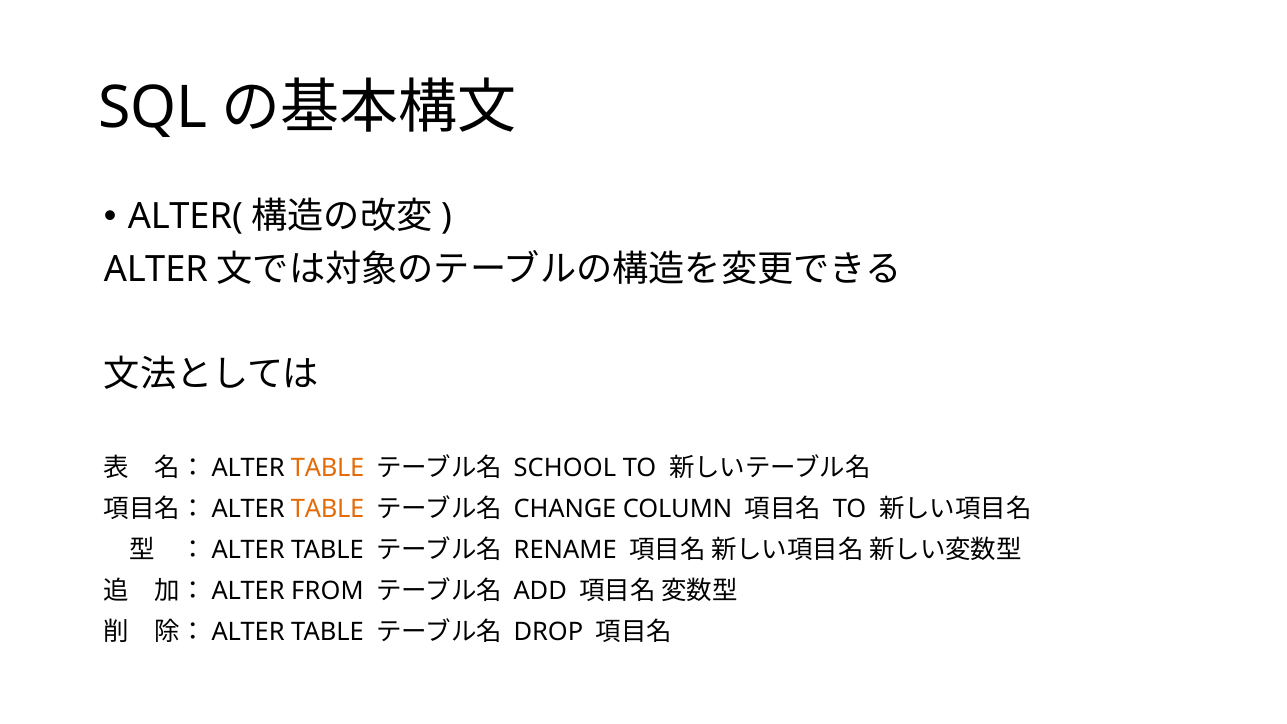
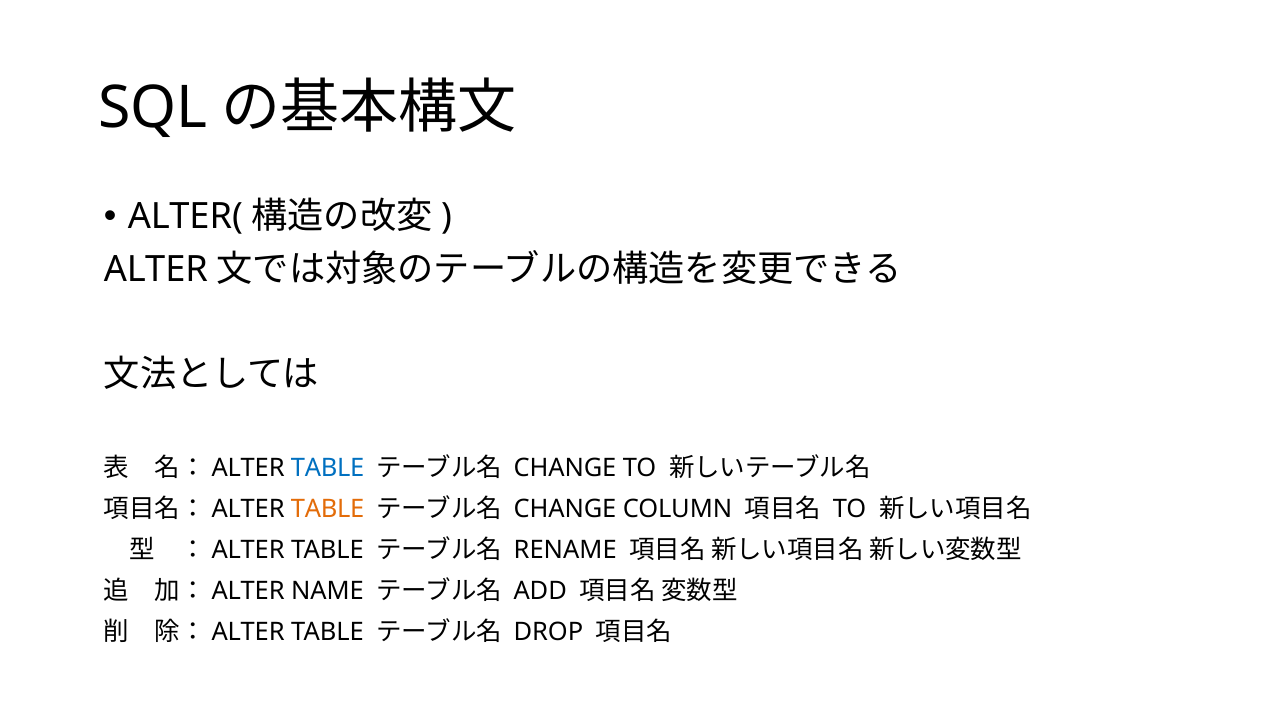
TABLE colour: orange -> blue (328, 468)
SCHOOL: SCHOOL -> CHANGE (565, 468)
FROM: FROM -> NAME (328, 591)
